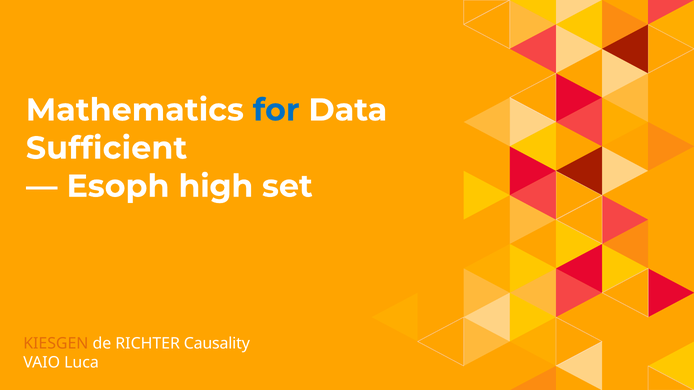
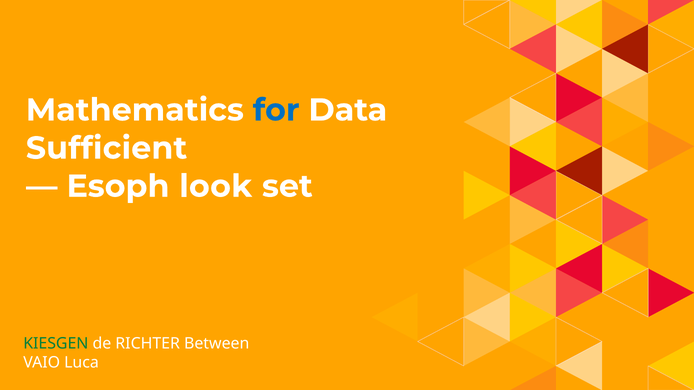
high: high -> look (216, 186)
KIESGEN colour: orange -> green (56, 344)
Causality: Causality -> Between (217, 344)
